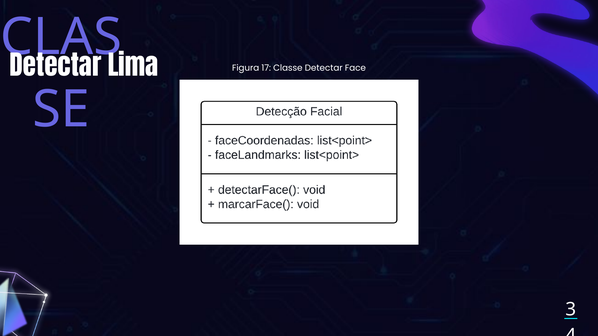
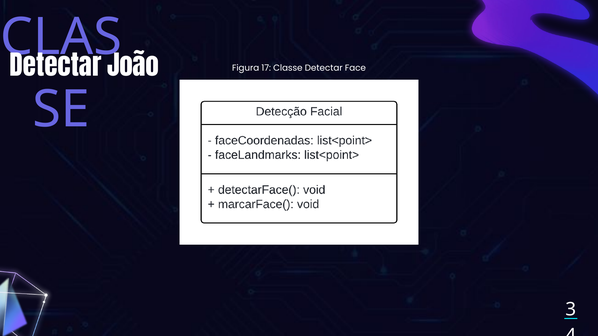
Lima: Lima -> João (133, 67)
